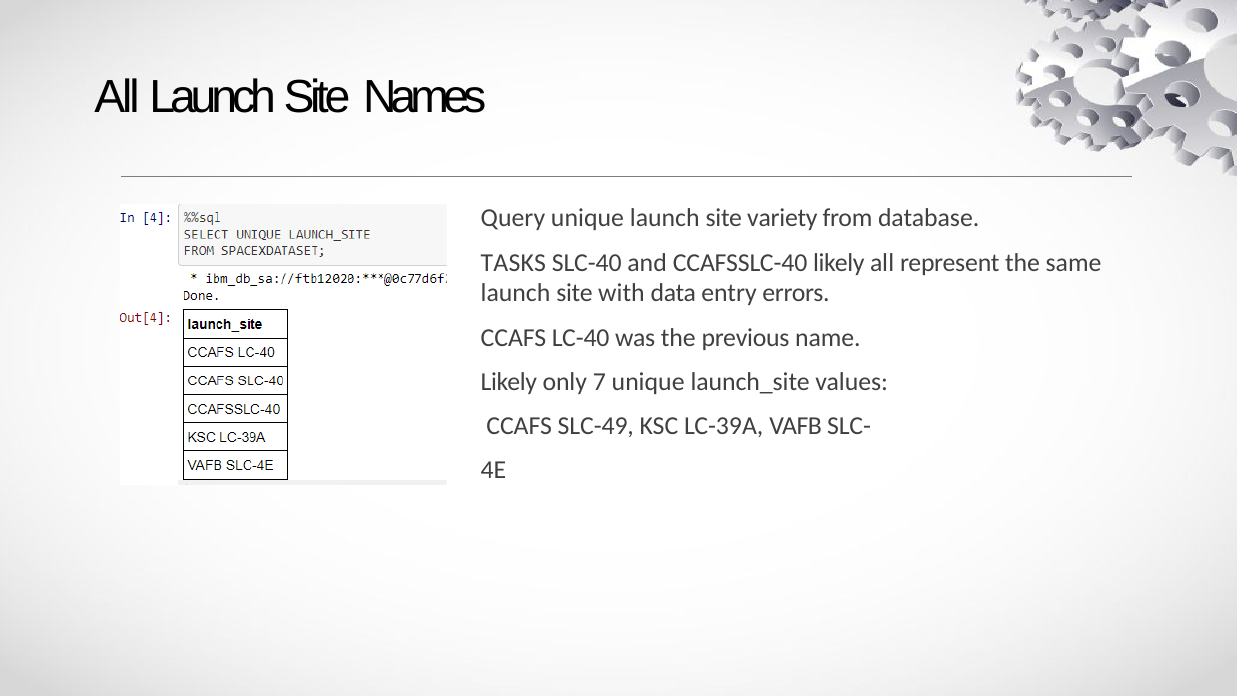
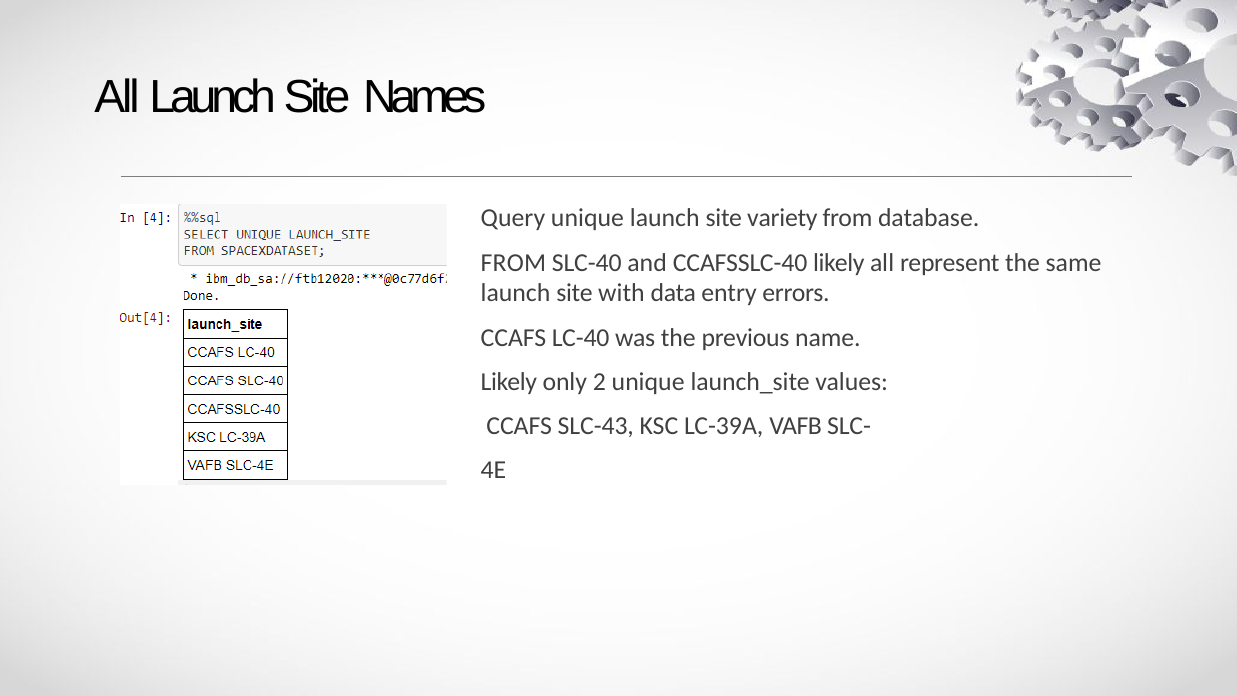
TASKS: TASKS -> FROM (513, 263)
7: 7 -> 2 (599, 382)
SLC-49: SLC-49 -> SLC-43 (596, 426)
